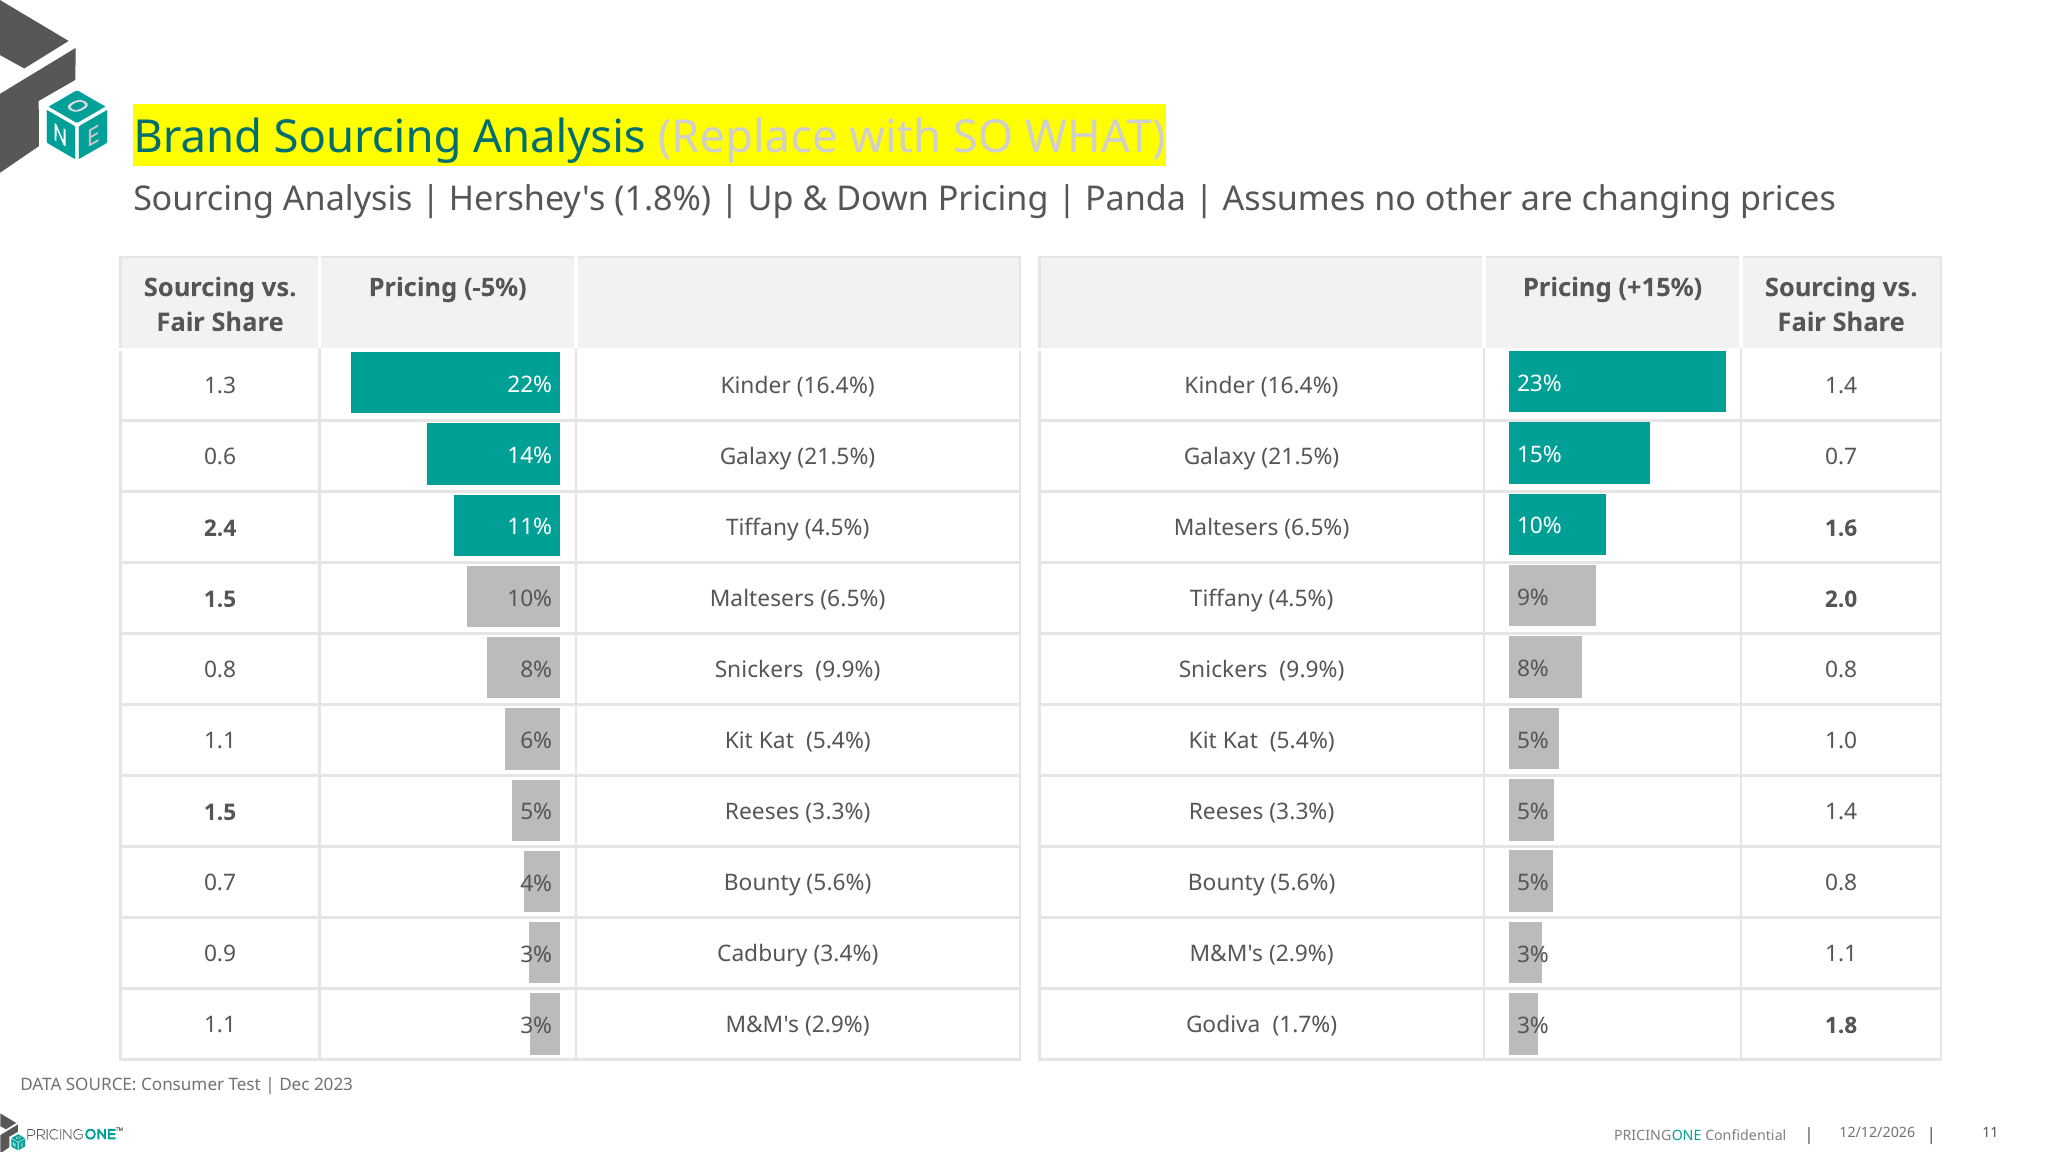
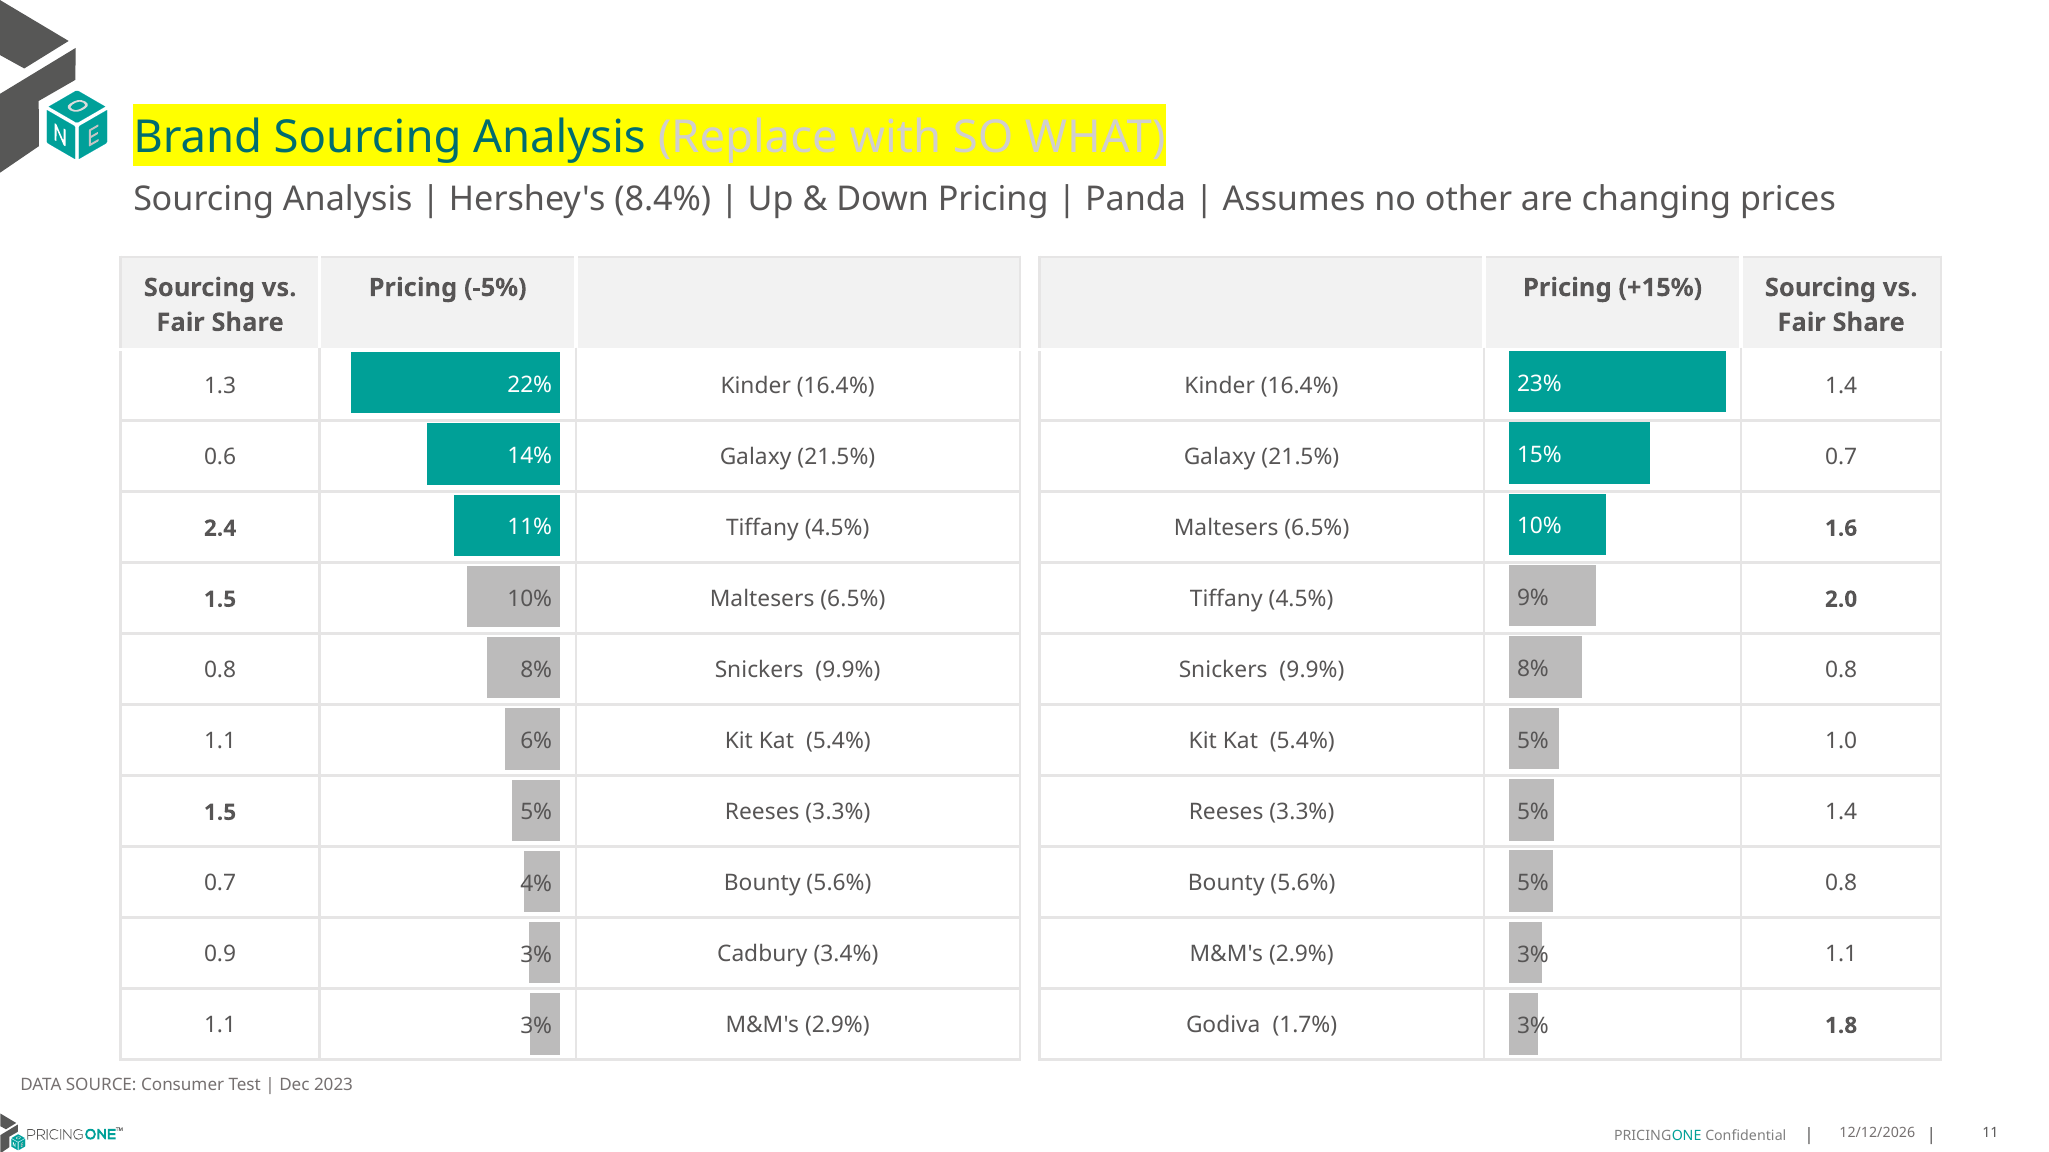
1.8%: 1.8% -> 8.4% (663, 200)
